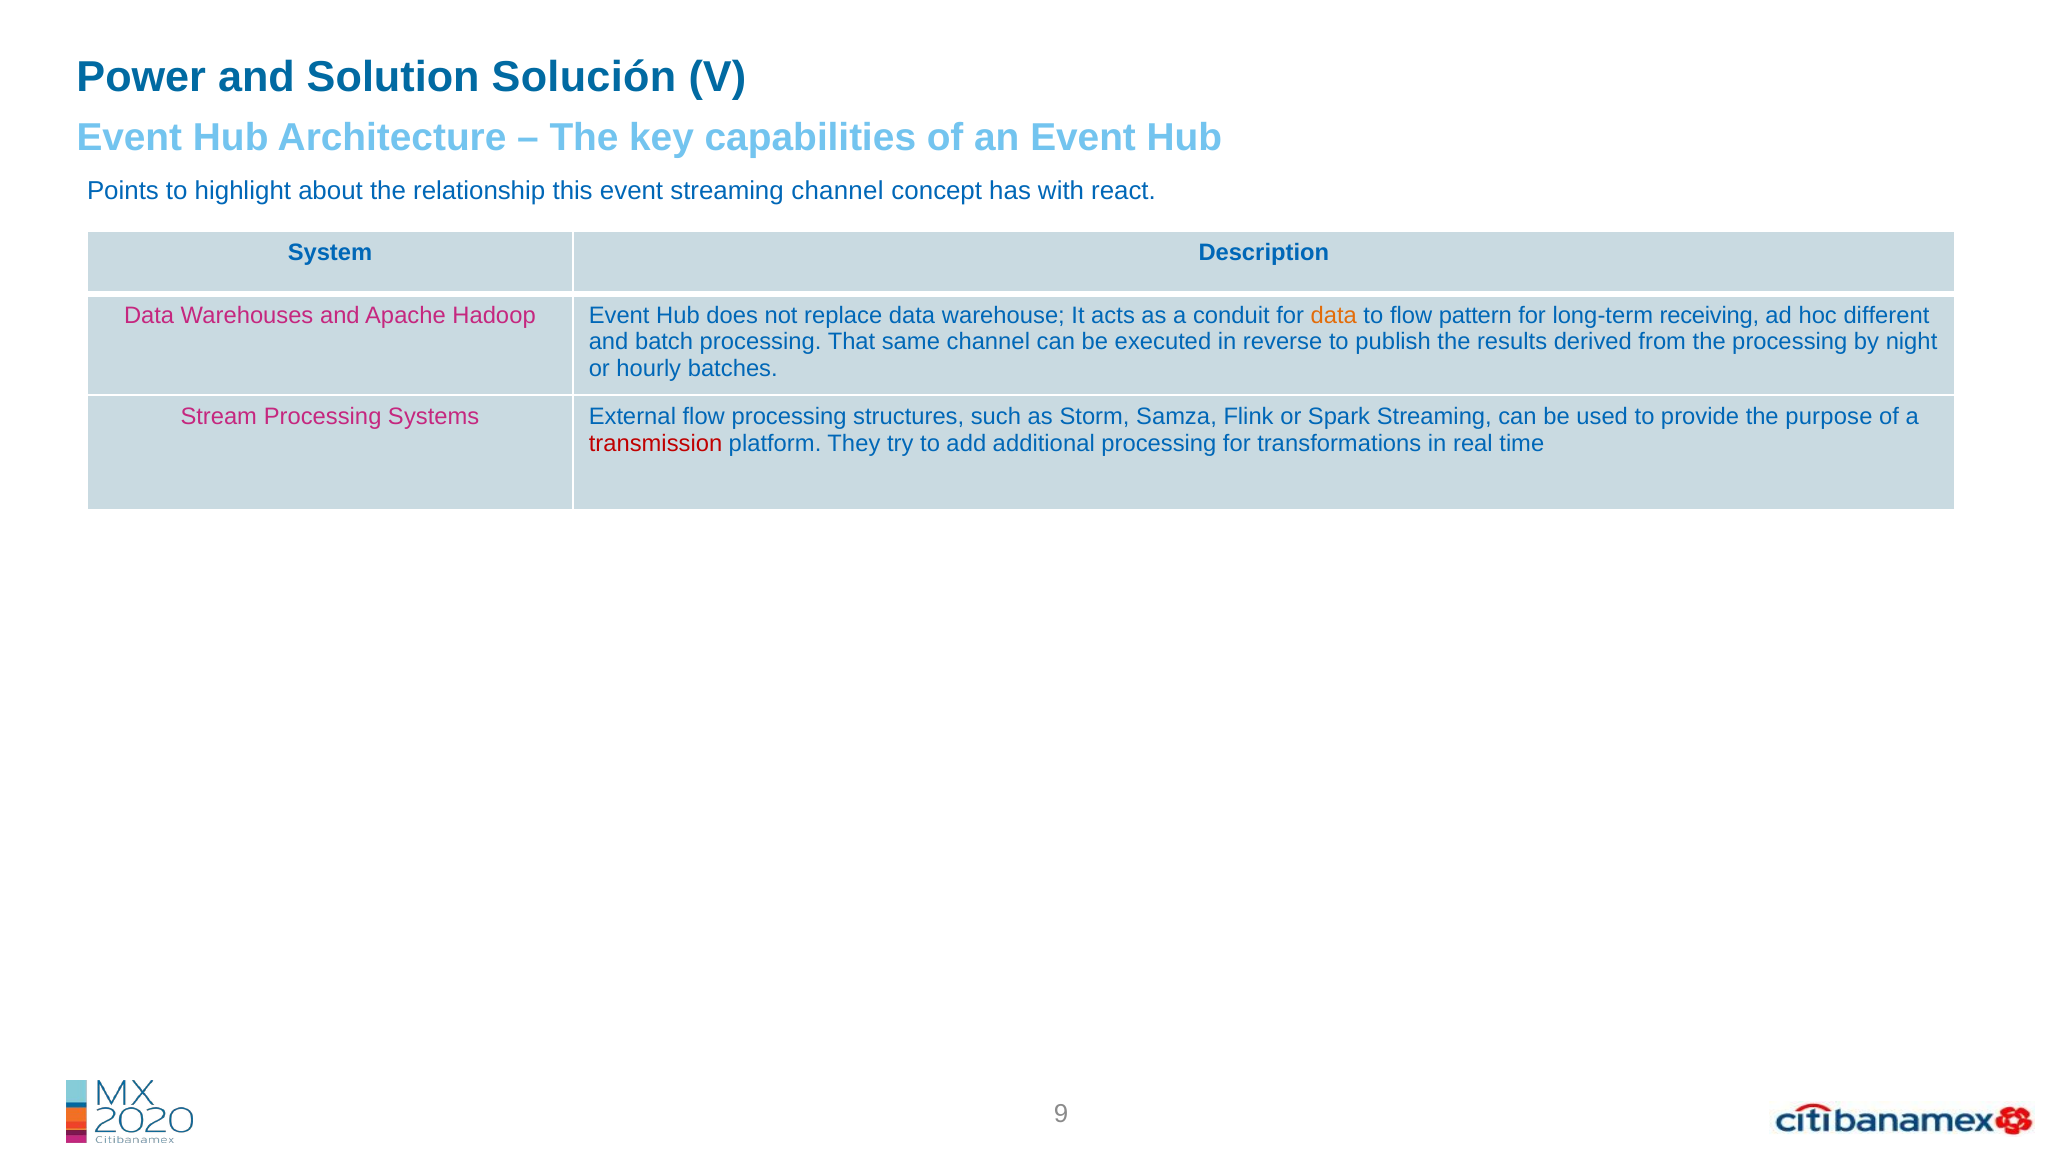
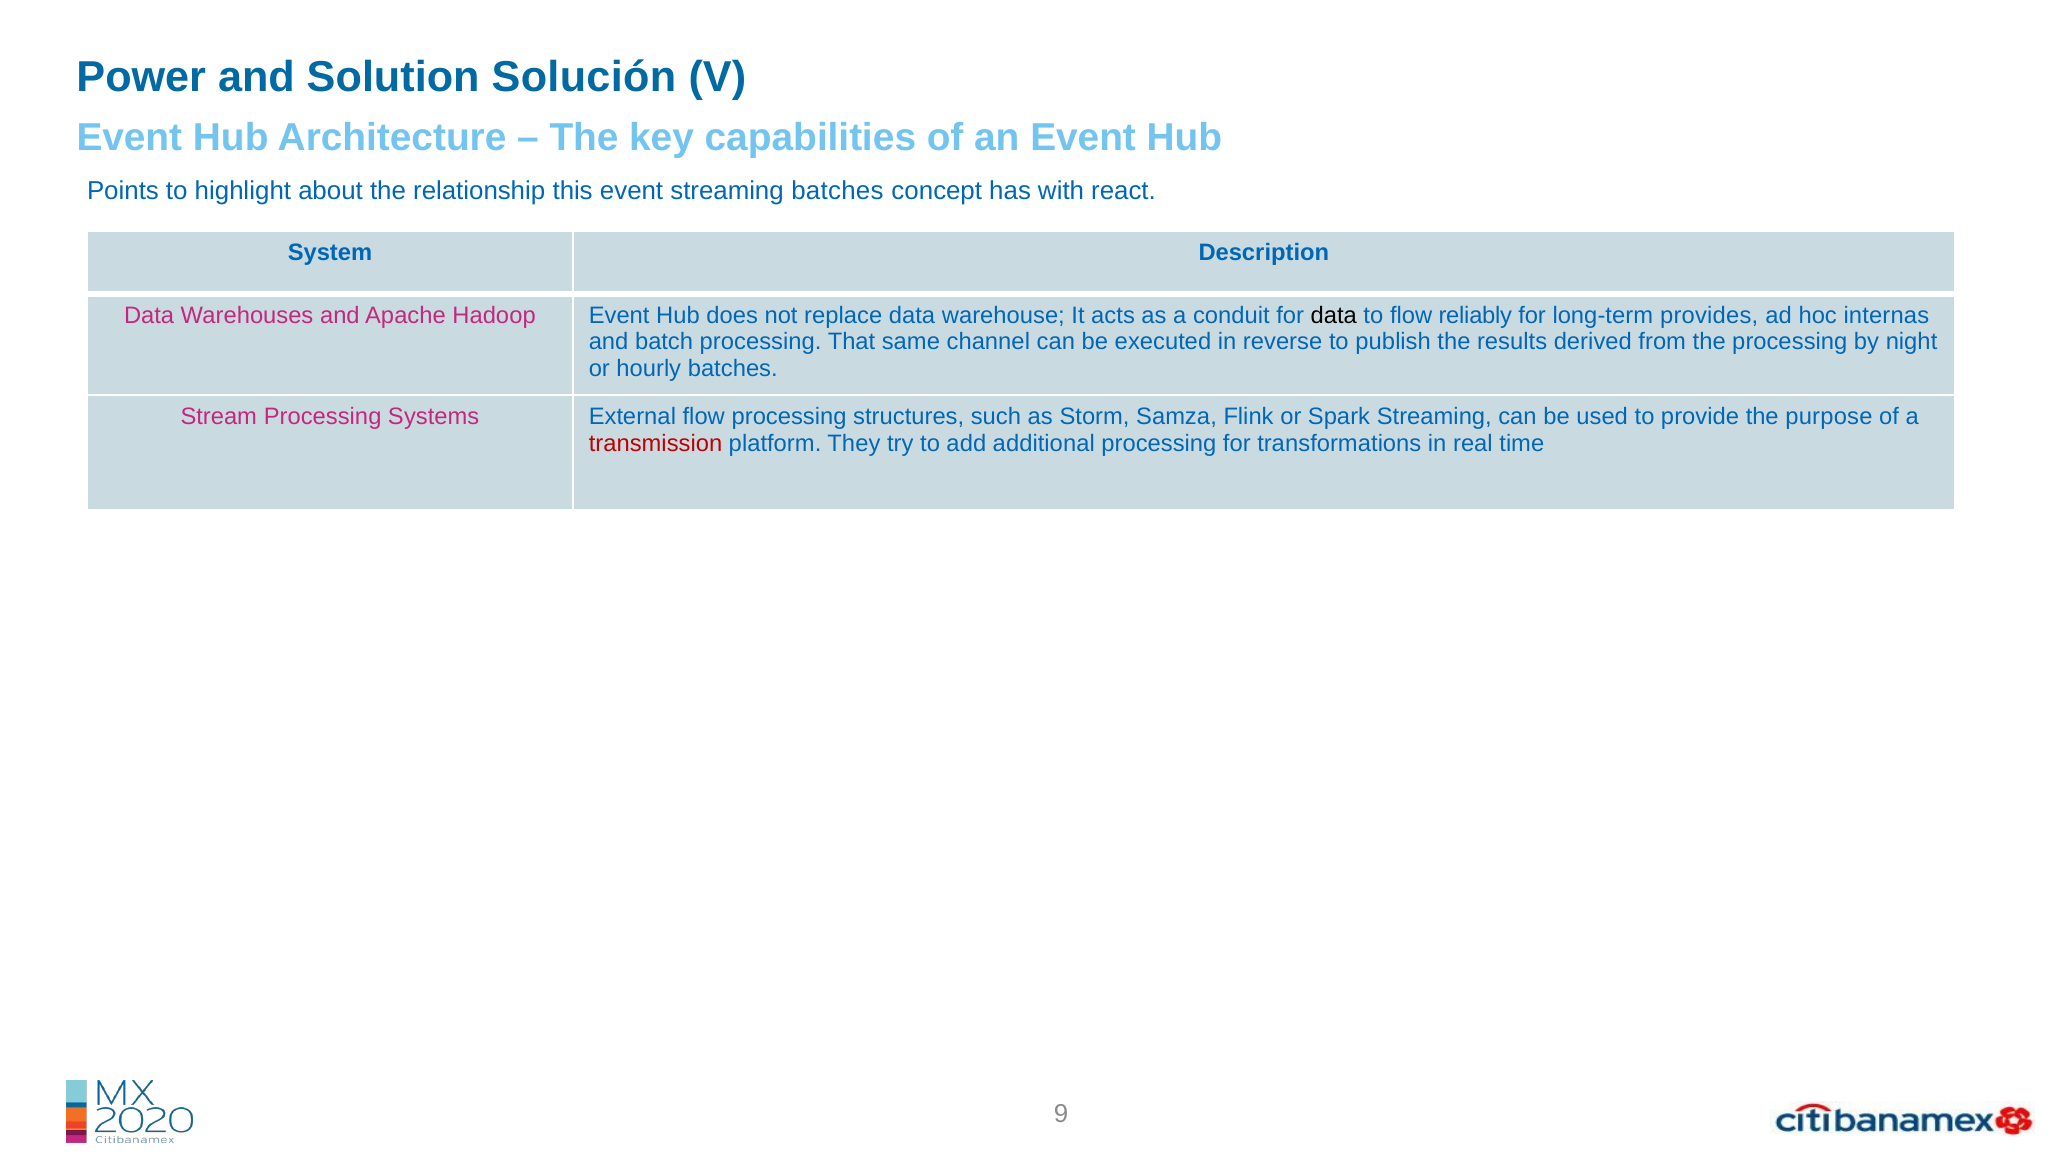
streaming channel: channel -> batches (837, 191)
data colour: orange -> black (1334, 316)
pattern: pattern -> reliably (1475, 316)
receiving: receiving -> provides (1709, 316)
different: different -> internas (1886, 316)
